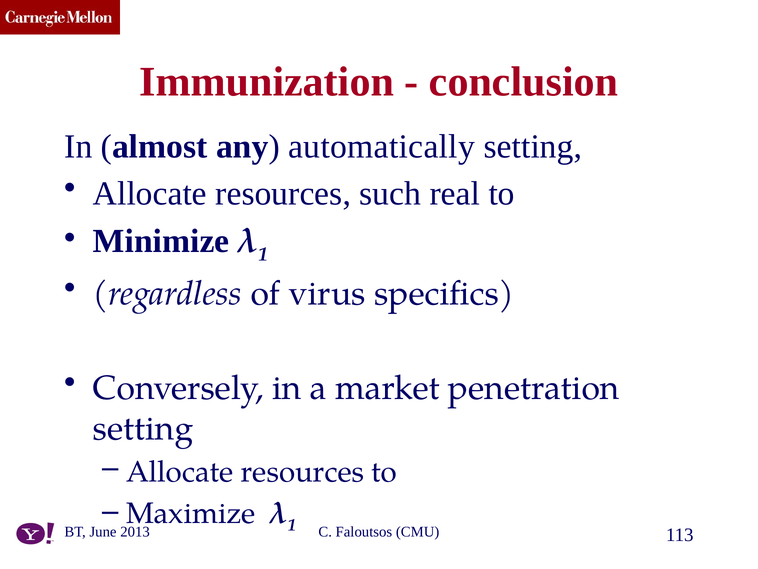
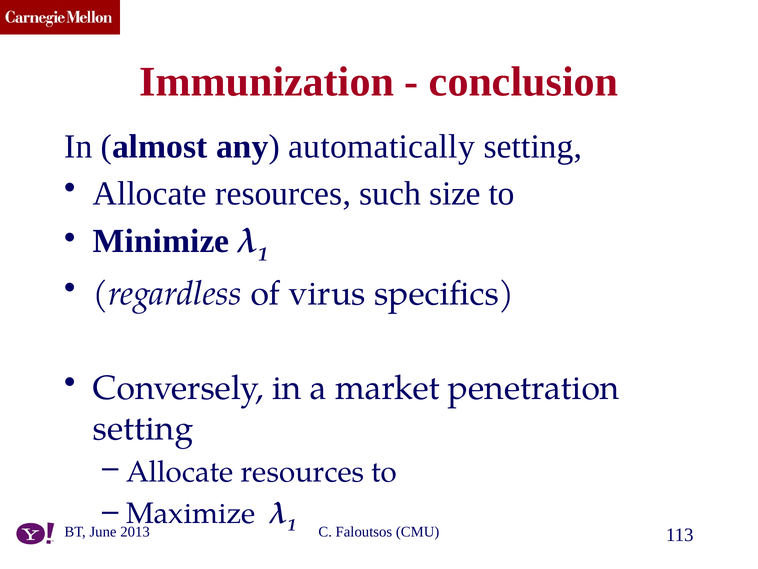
real: real -> size (455, 194)
